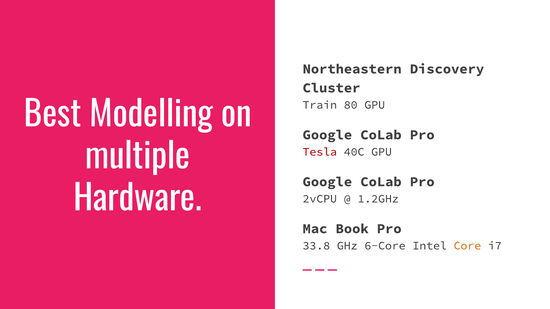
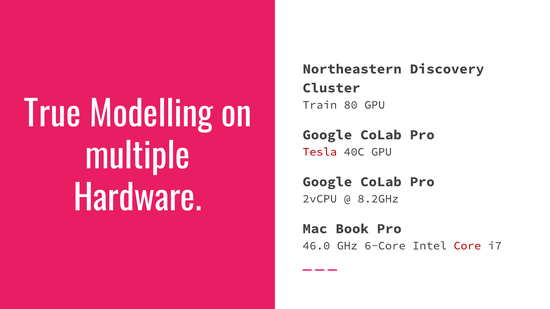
Best: Best -> True (53, 115)
1.2GHz: 1.2GHz -> 8.2GHz (378, 199)
33.8: 33.8 -> 46.0 (316, 246)
Core colour: orange -> red (467, 246)
